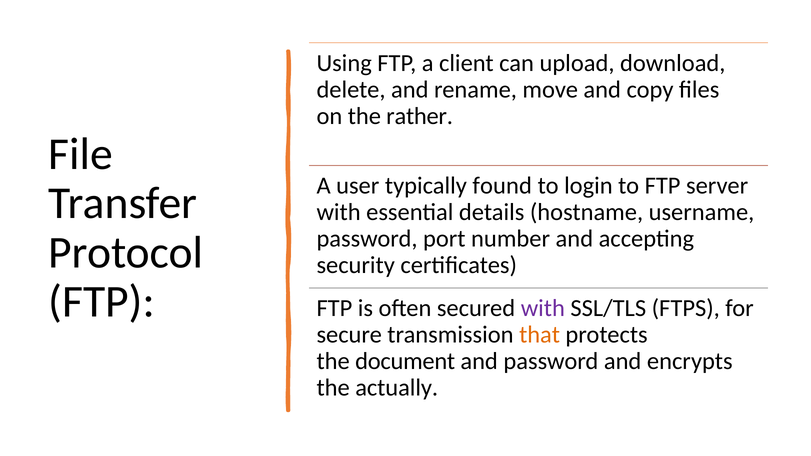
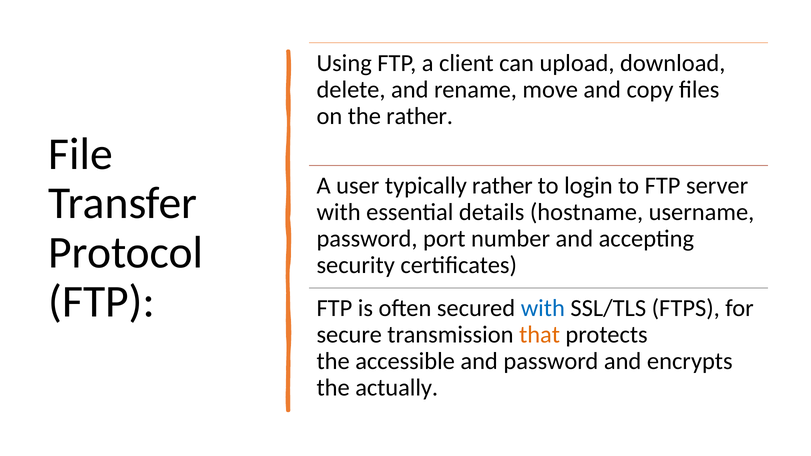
typically found: found -> rather (502, 186)
with colour: purple -> blue (543, 309)
document: document -> accessible (405, 361)
